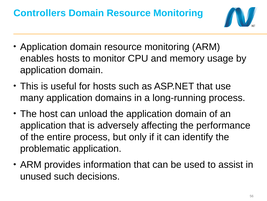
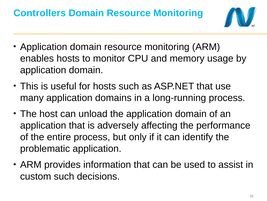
unused: unused -> custom (36, 176)
